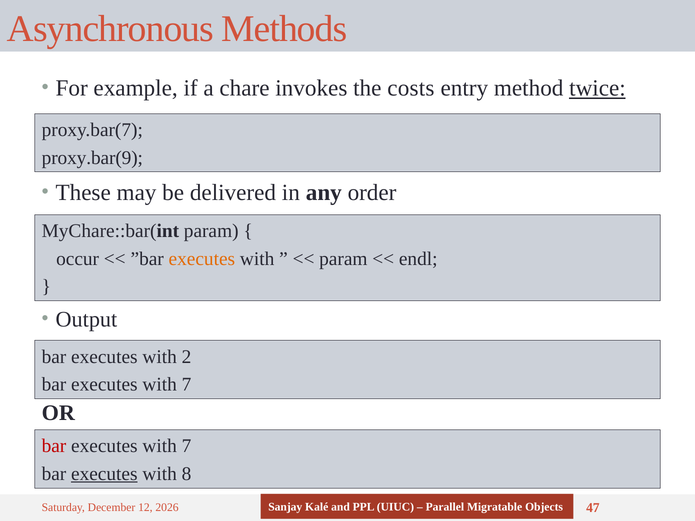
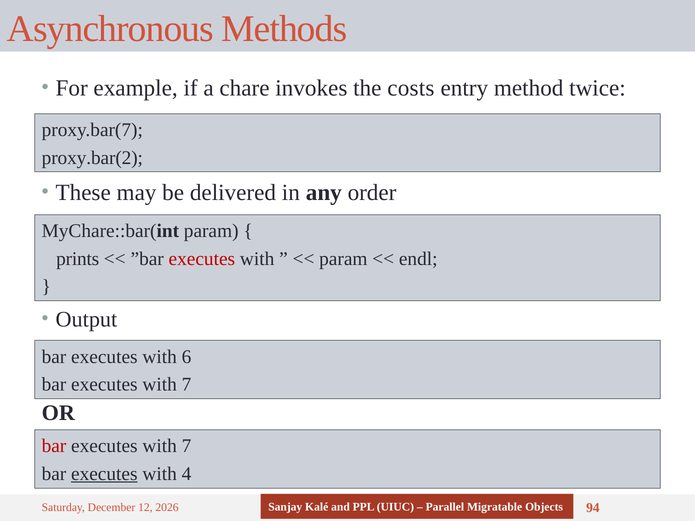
twice underline: present -> none (597, 88)
proxy.bar(9: proxy.bar(9 -> proxy.bar(2 (92, 158)
occur: occur -> prints (78, 259)
executes colour: orange -> red (202, 259)
2: 2 -> 6 (187, 357)
8: 8 -> 4 (187, 474)
47: 47 -> 94 (593, 508)
